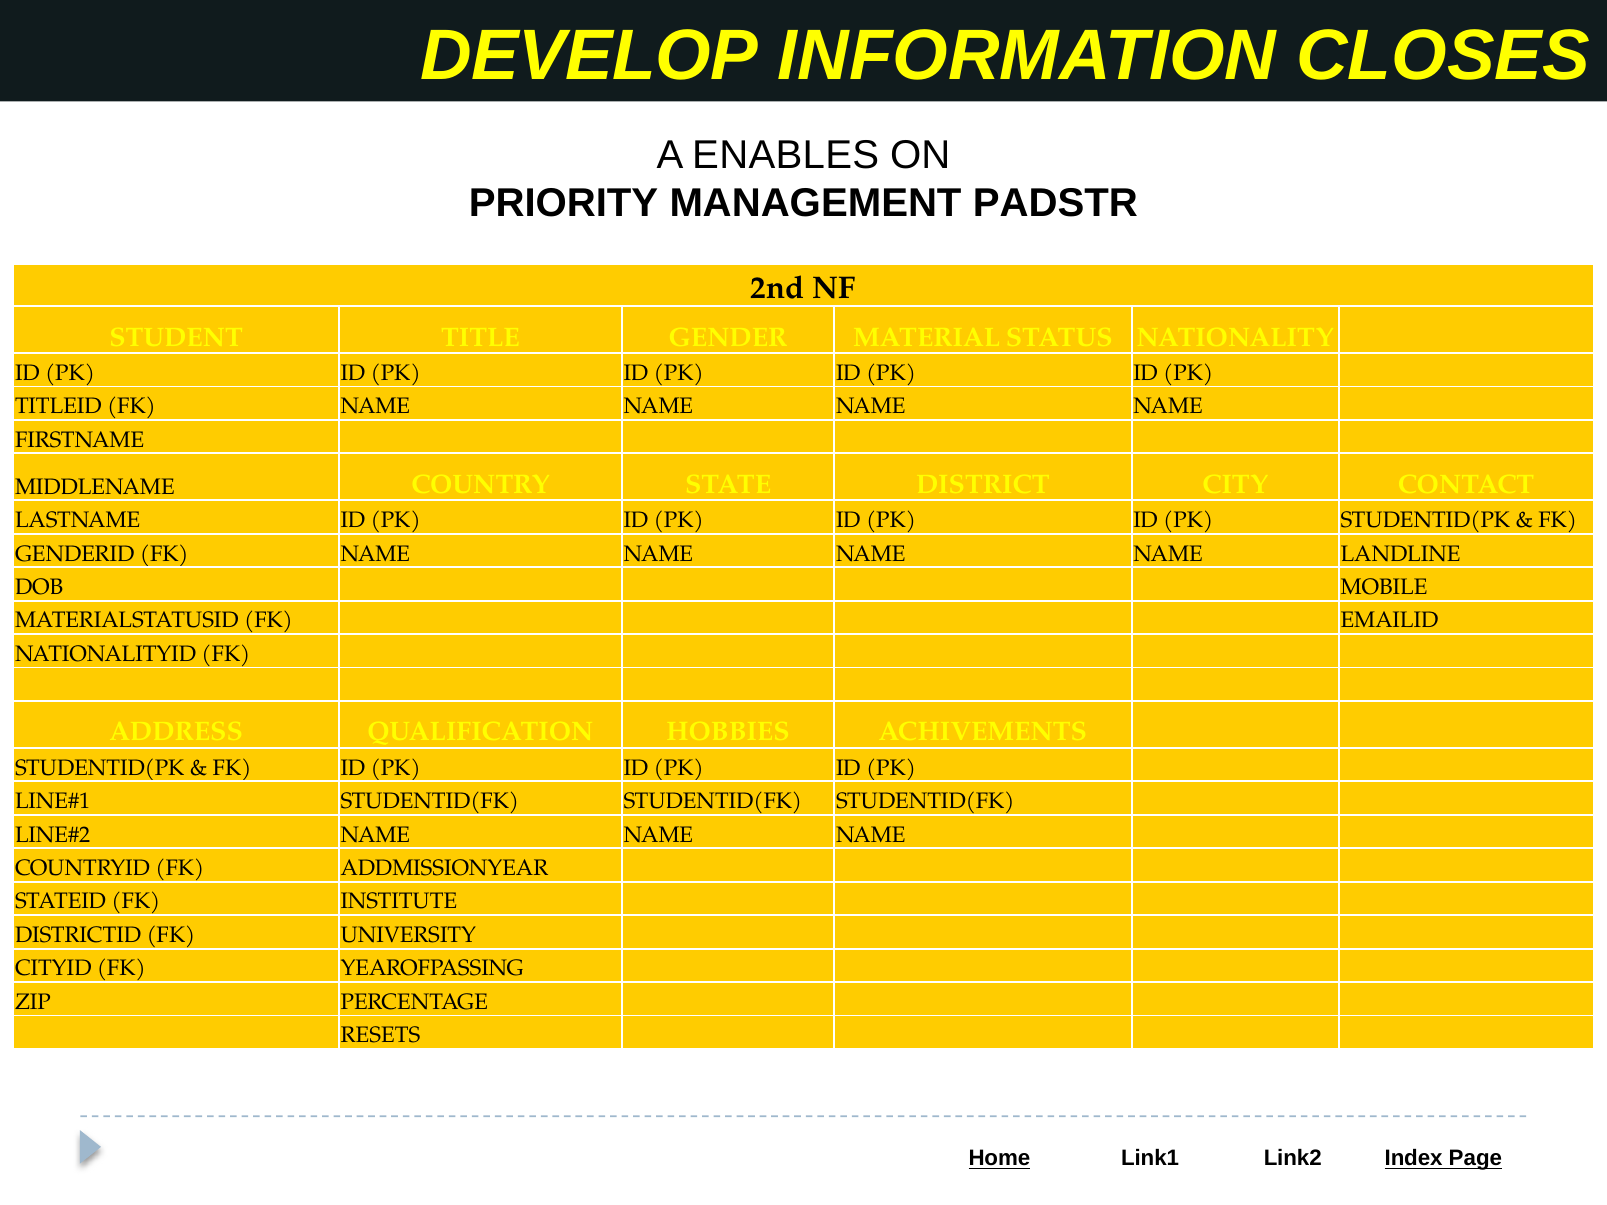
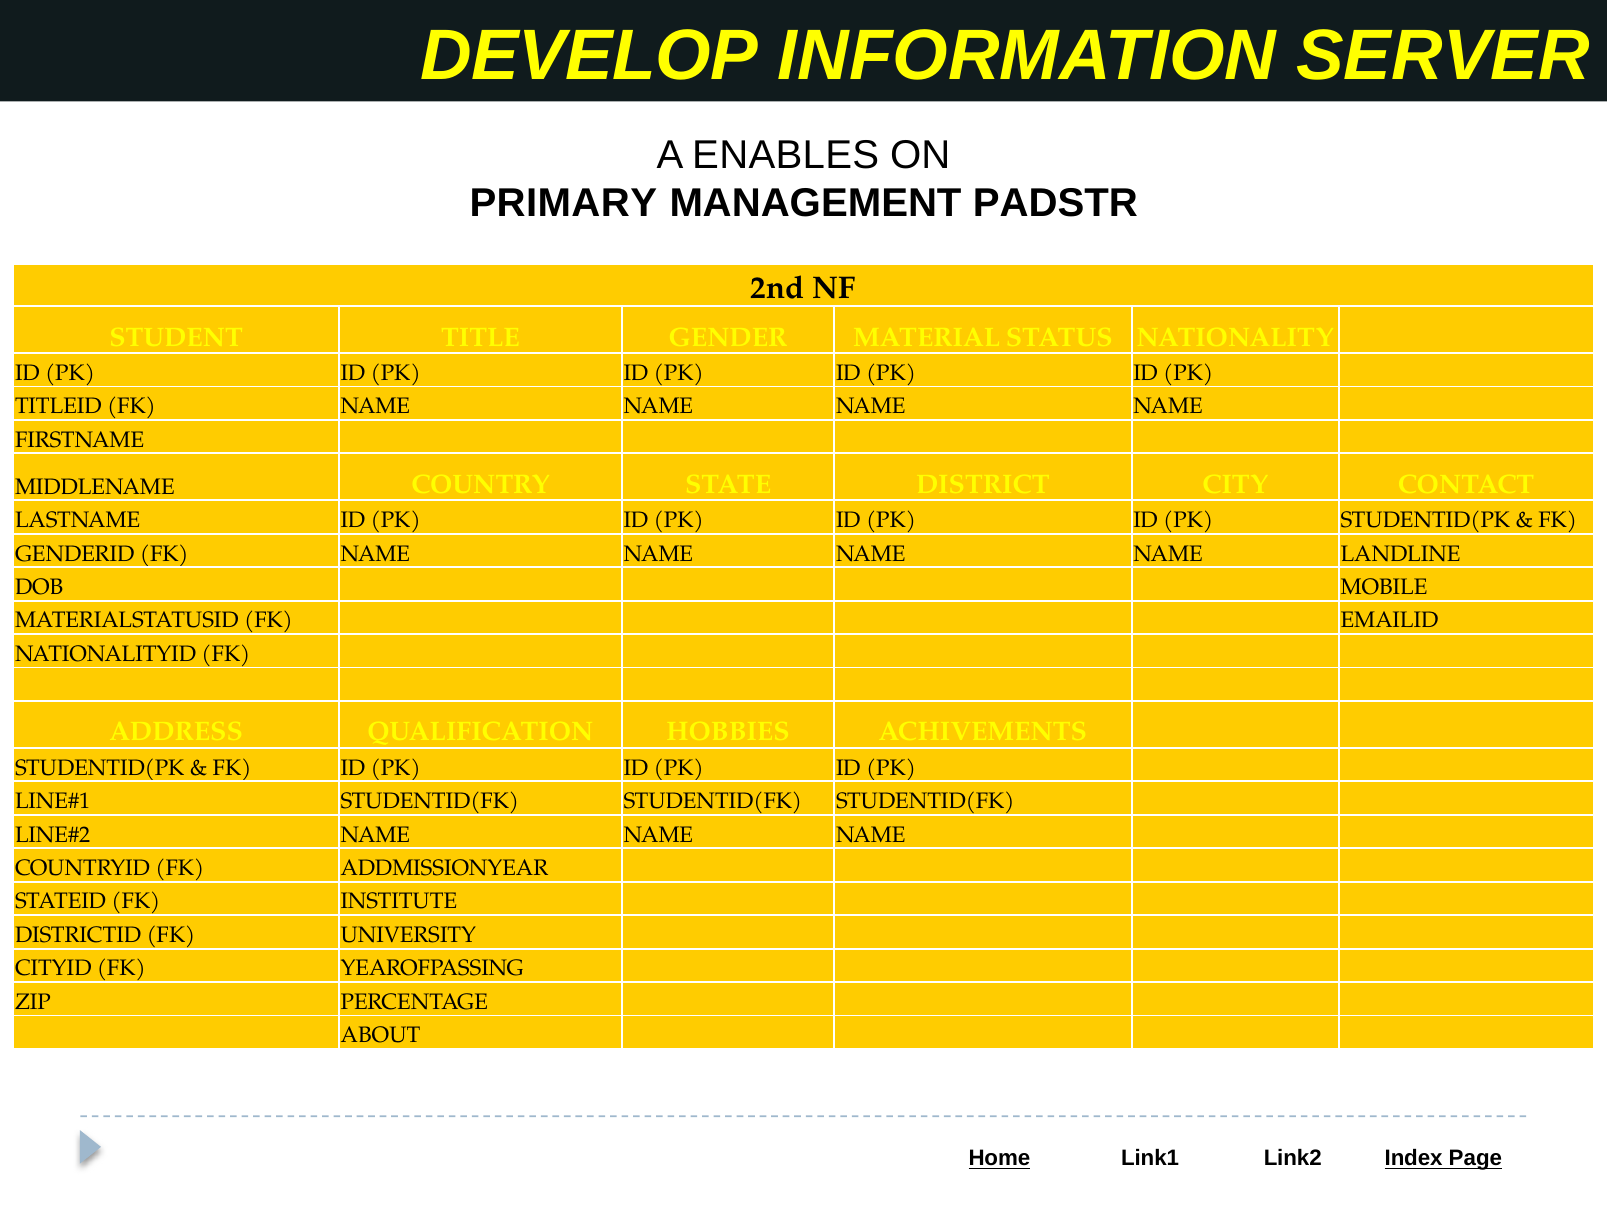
CLOSES: CLOSES -> SERVER (1443, 56)
PRIORITY: PRIORITY -> PRIMARY (563, 203)
RESETS: RESETS -> ABOUT (381, 1036)
